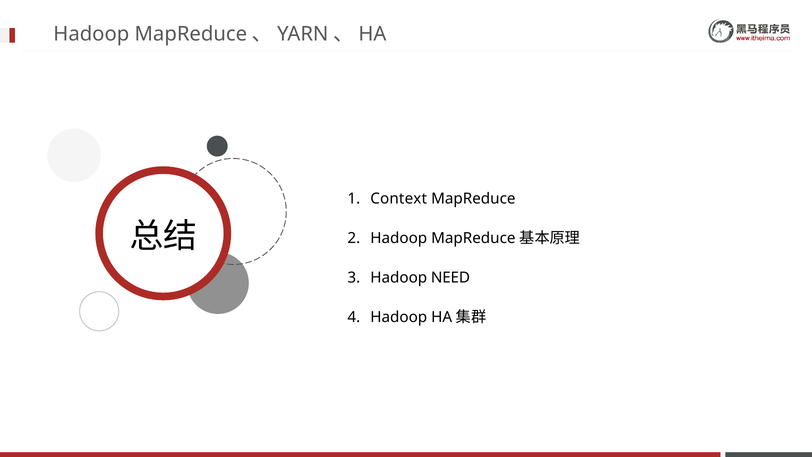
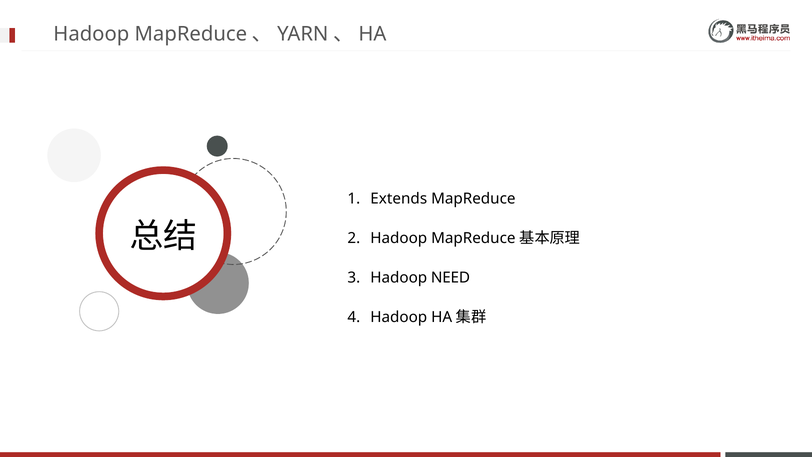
Context: Context -> Extends (399, 198)
